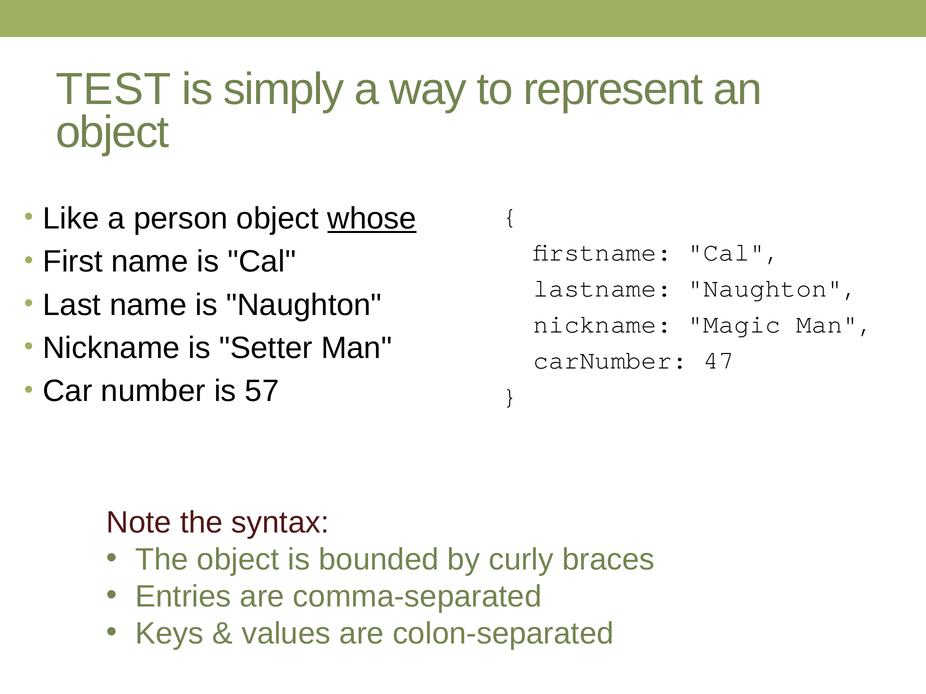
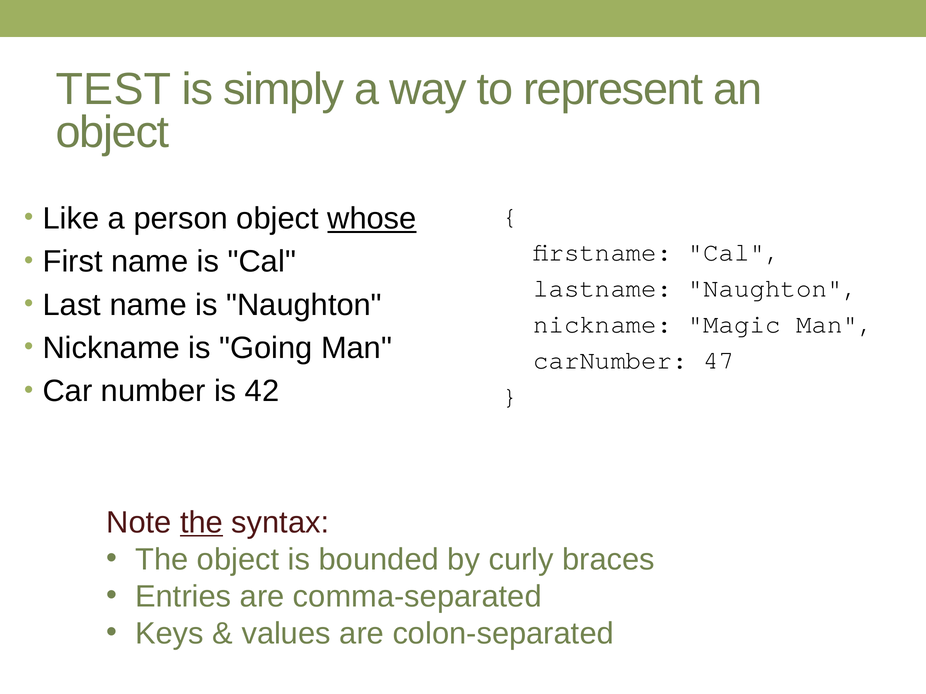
Setter: Setter -> Going (266, 348)
57: 57 -> 42 (262, 392)
the underline: none -> present (201, 523)
